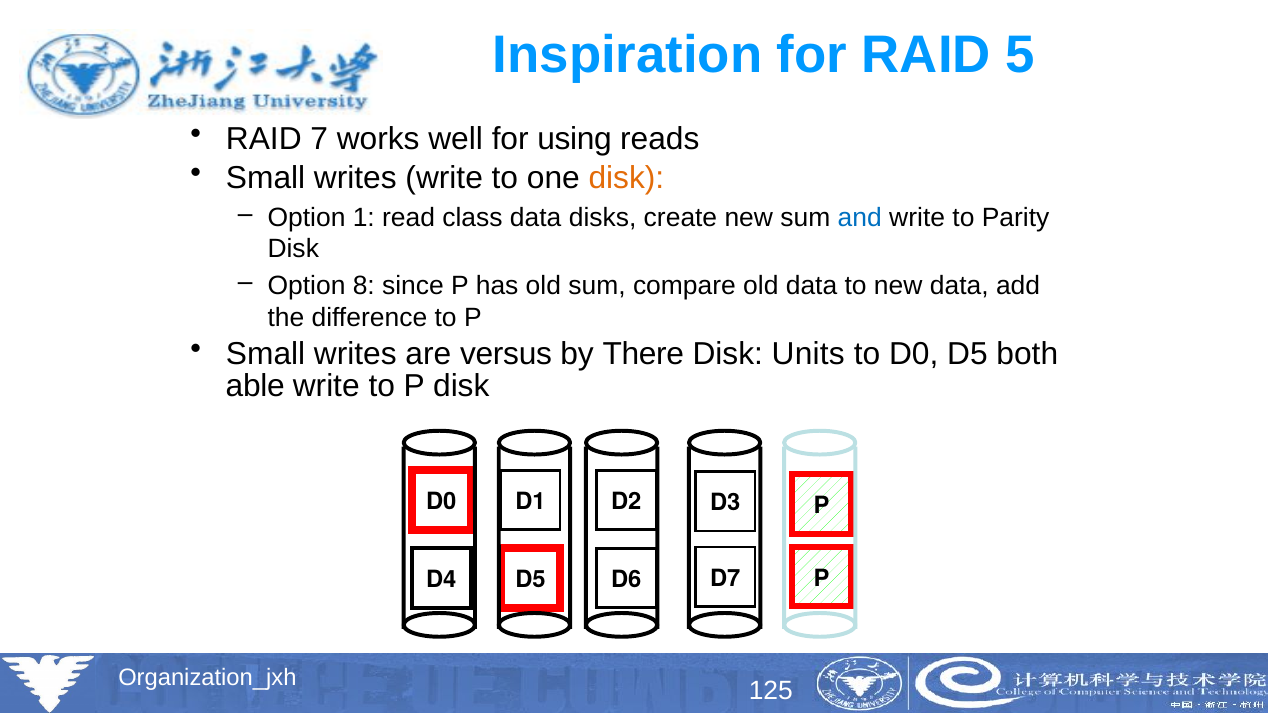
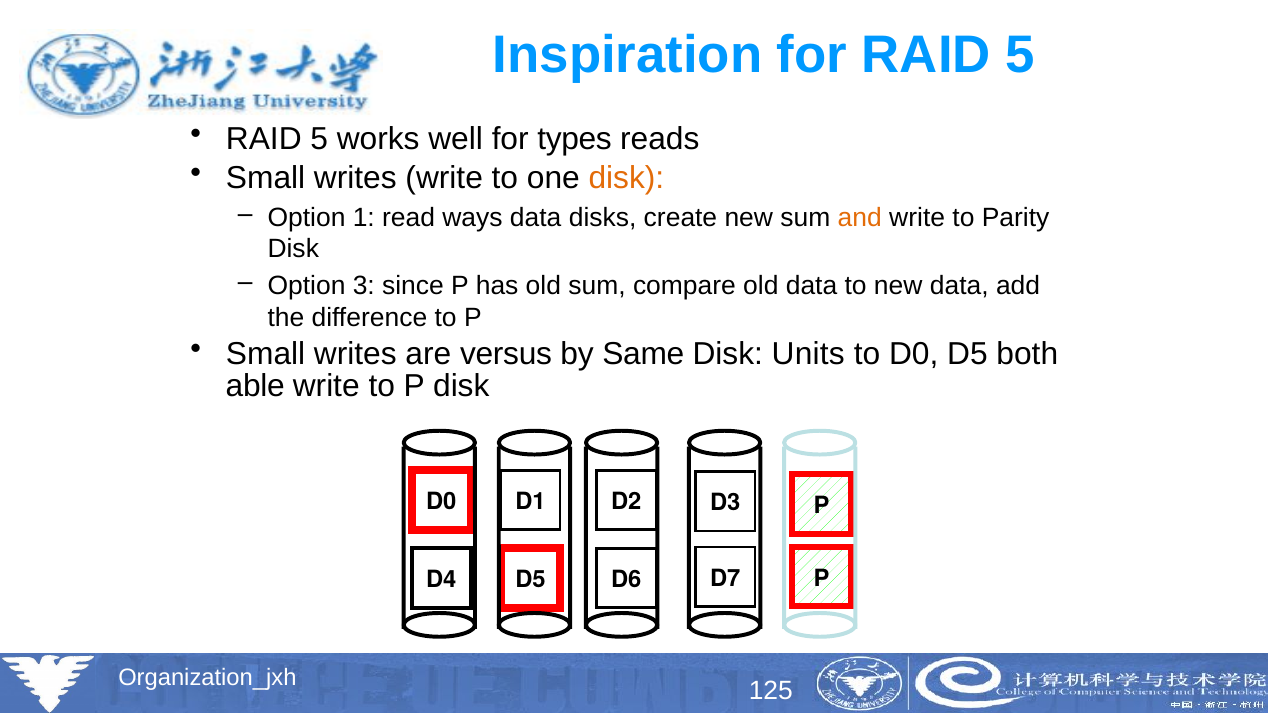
7: 7 -> 5 (319, 139)
using: using -> types (575, 139)
class: class -> ways (472, 218)
and colour: blue -> orange (860, 218)
8: 8 -> 3 (364, 286)
There: There -> Same (643, 354)
